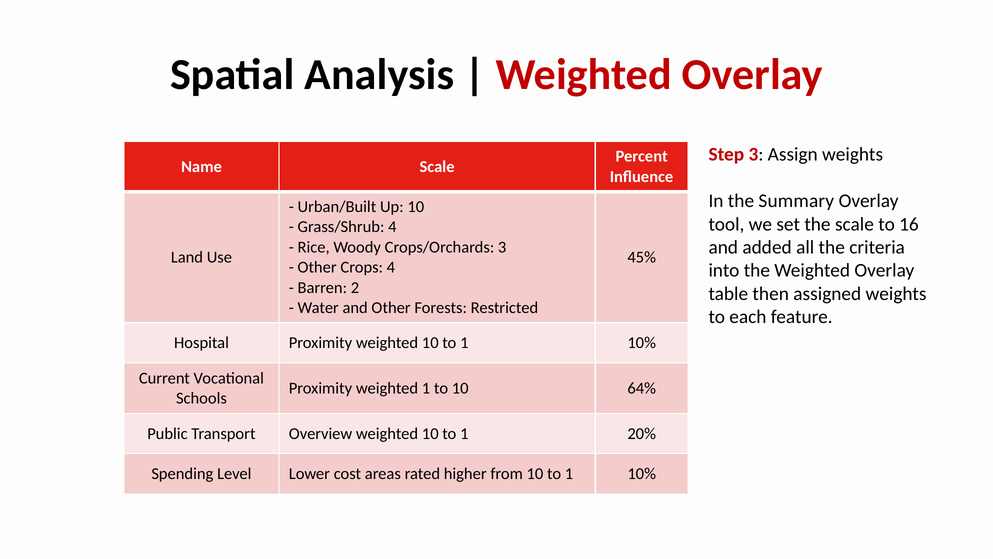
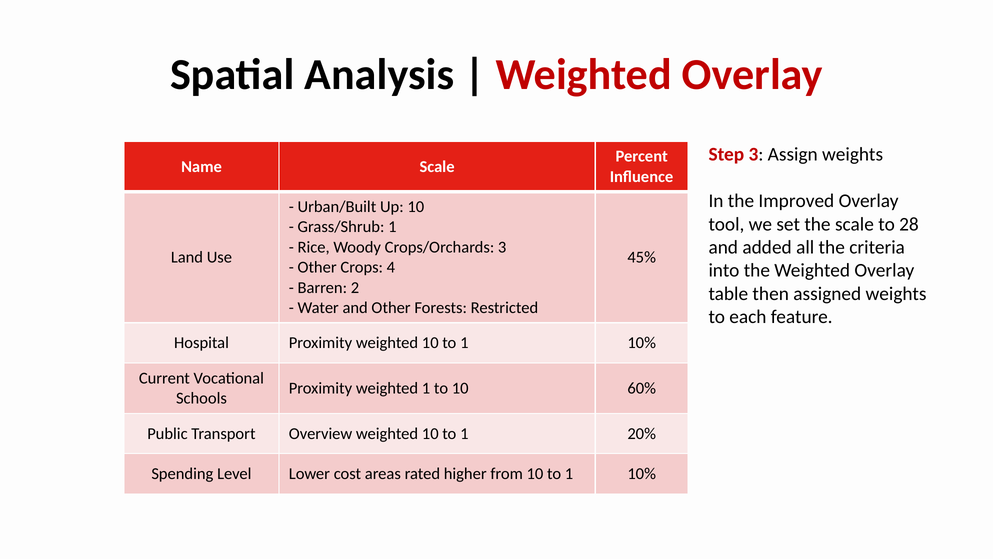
Summary: Summary -> Improved (796, 201)
16: 16 -> 28 (909, 224)
Grass/Shrub 4: 4 -> 1 (392, 227)
64%: 64% -> 60% (642, 388)
